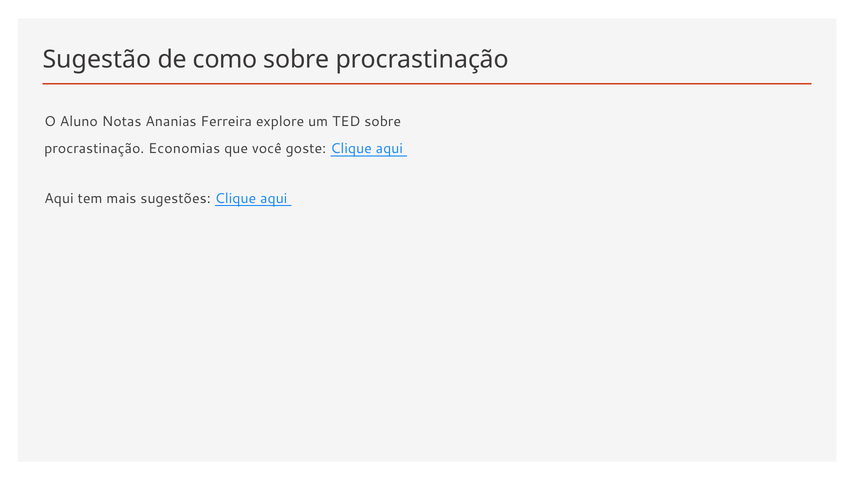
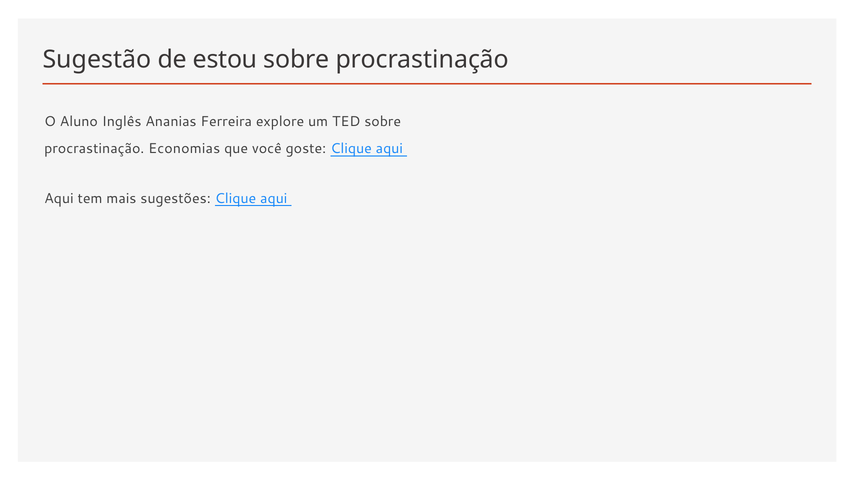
como: como -> estou (225, 60)
Notas: Notas -> Inglês (122, 122)
